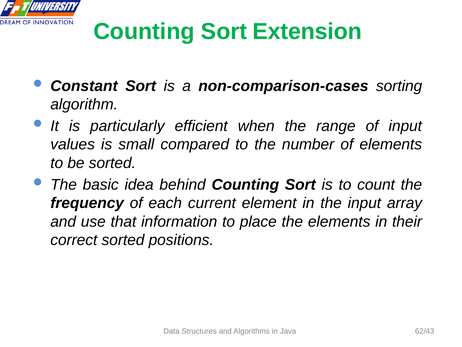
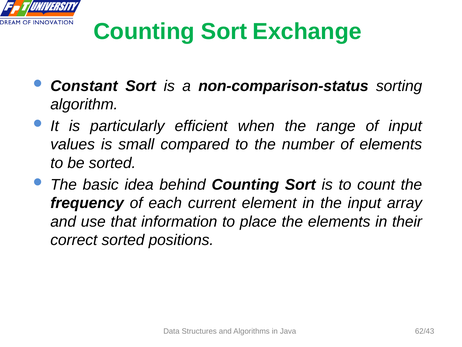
Extension: Extension -> Exchange (307, 31)
non-comparison-cases: non-comparison-cases -> non-comparison-status (283, 86)
